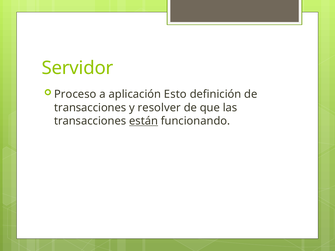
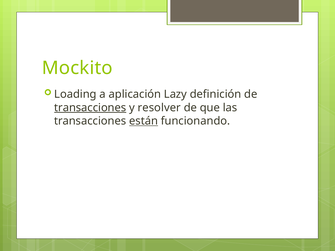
Servidor: Servidor -> Mockito (77, 68)
Proceso: Proceso -> Loading (75, 94)
Esto: Esto -> Lazy (175, 94)
transacciones underline: none -> present (90, 108)
